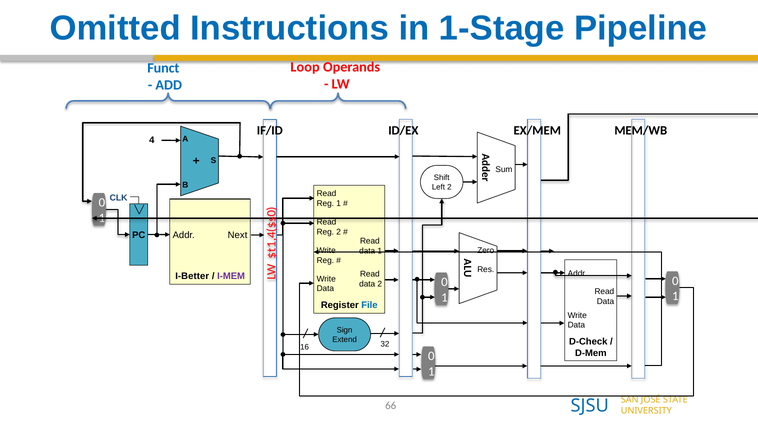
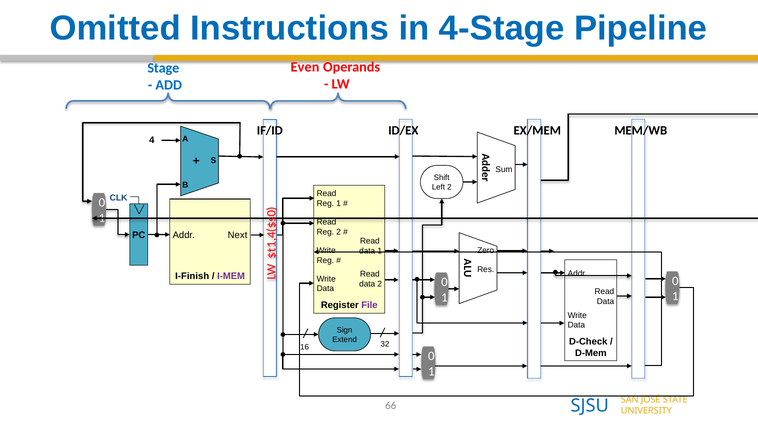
1-Stage: 1-Stage -> 4-Stage (502, 28)
Loop: Loop -> Even (305, 67)
Funct: Funct -> Stage (163, 68)
I-Better: I-Better -> I-Finish (192, 277)
File colour: blue -> purple (369, 306)
